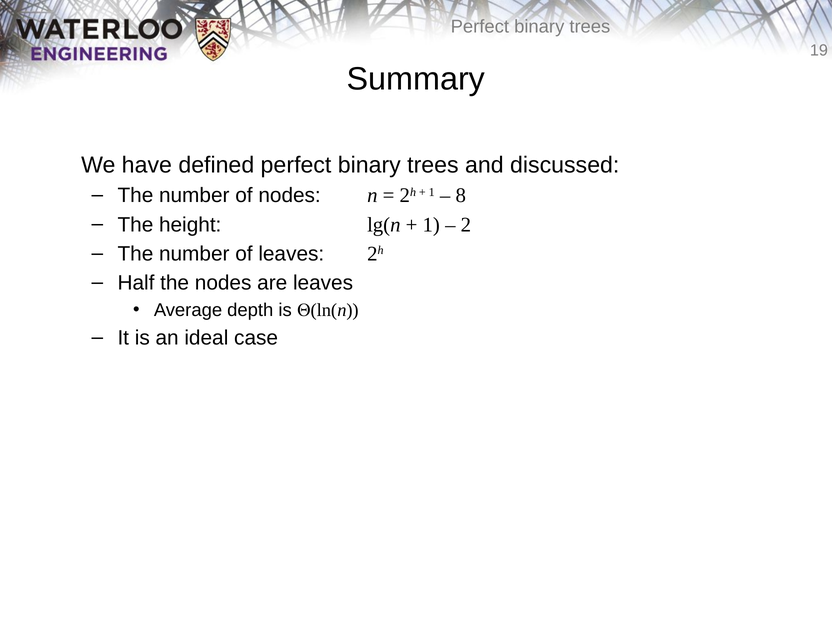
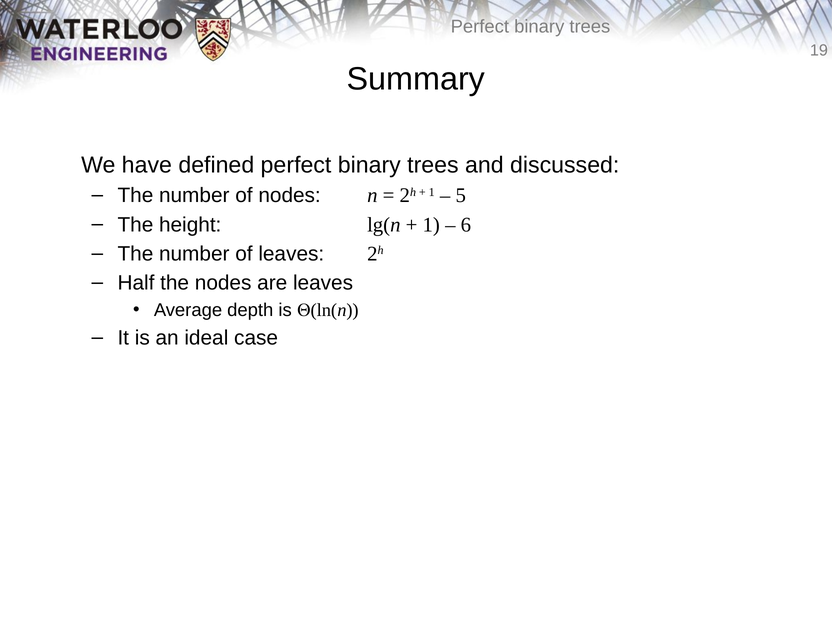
8: 8 -> 5 (461, 196)
2: 2 -> 6 (466, 225)
